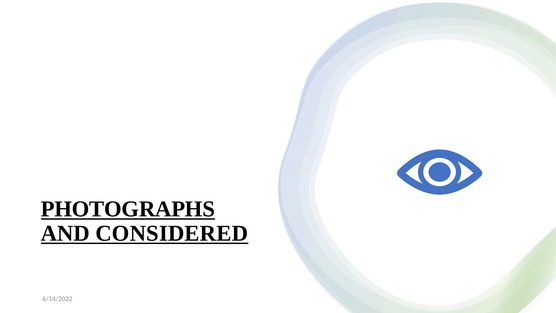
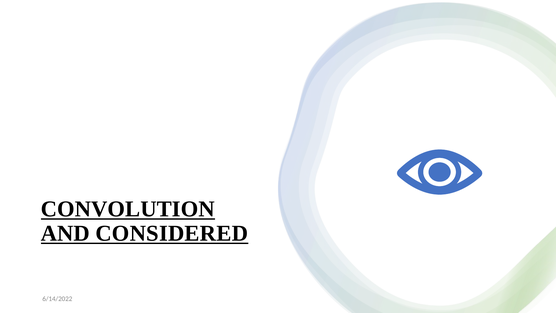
PHOTOGRAPHS: PHOTOGRAPHS -> CONVOLUTION (128, 209)
